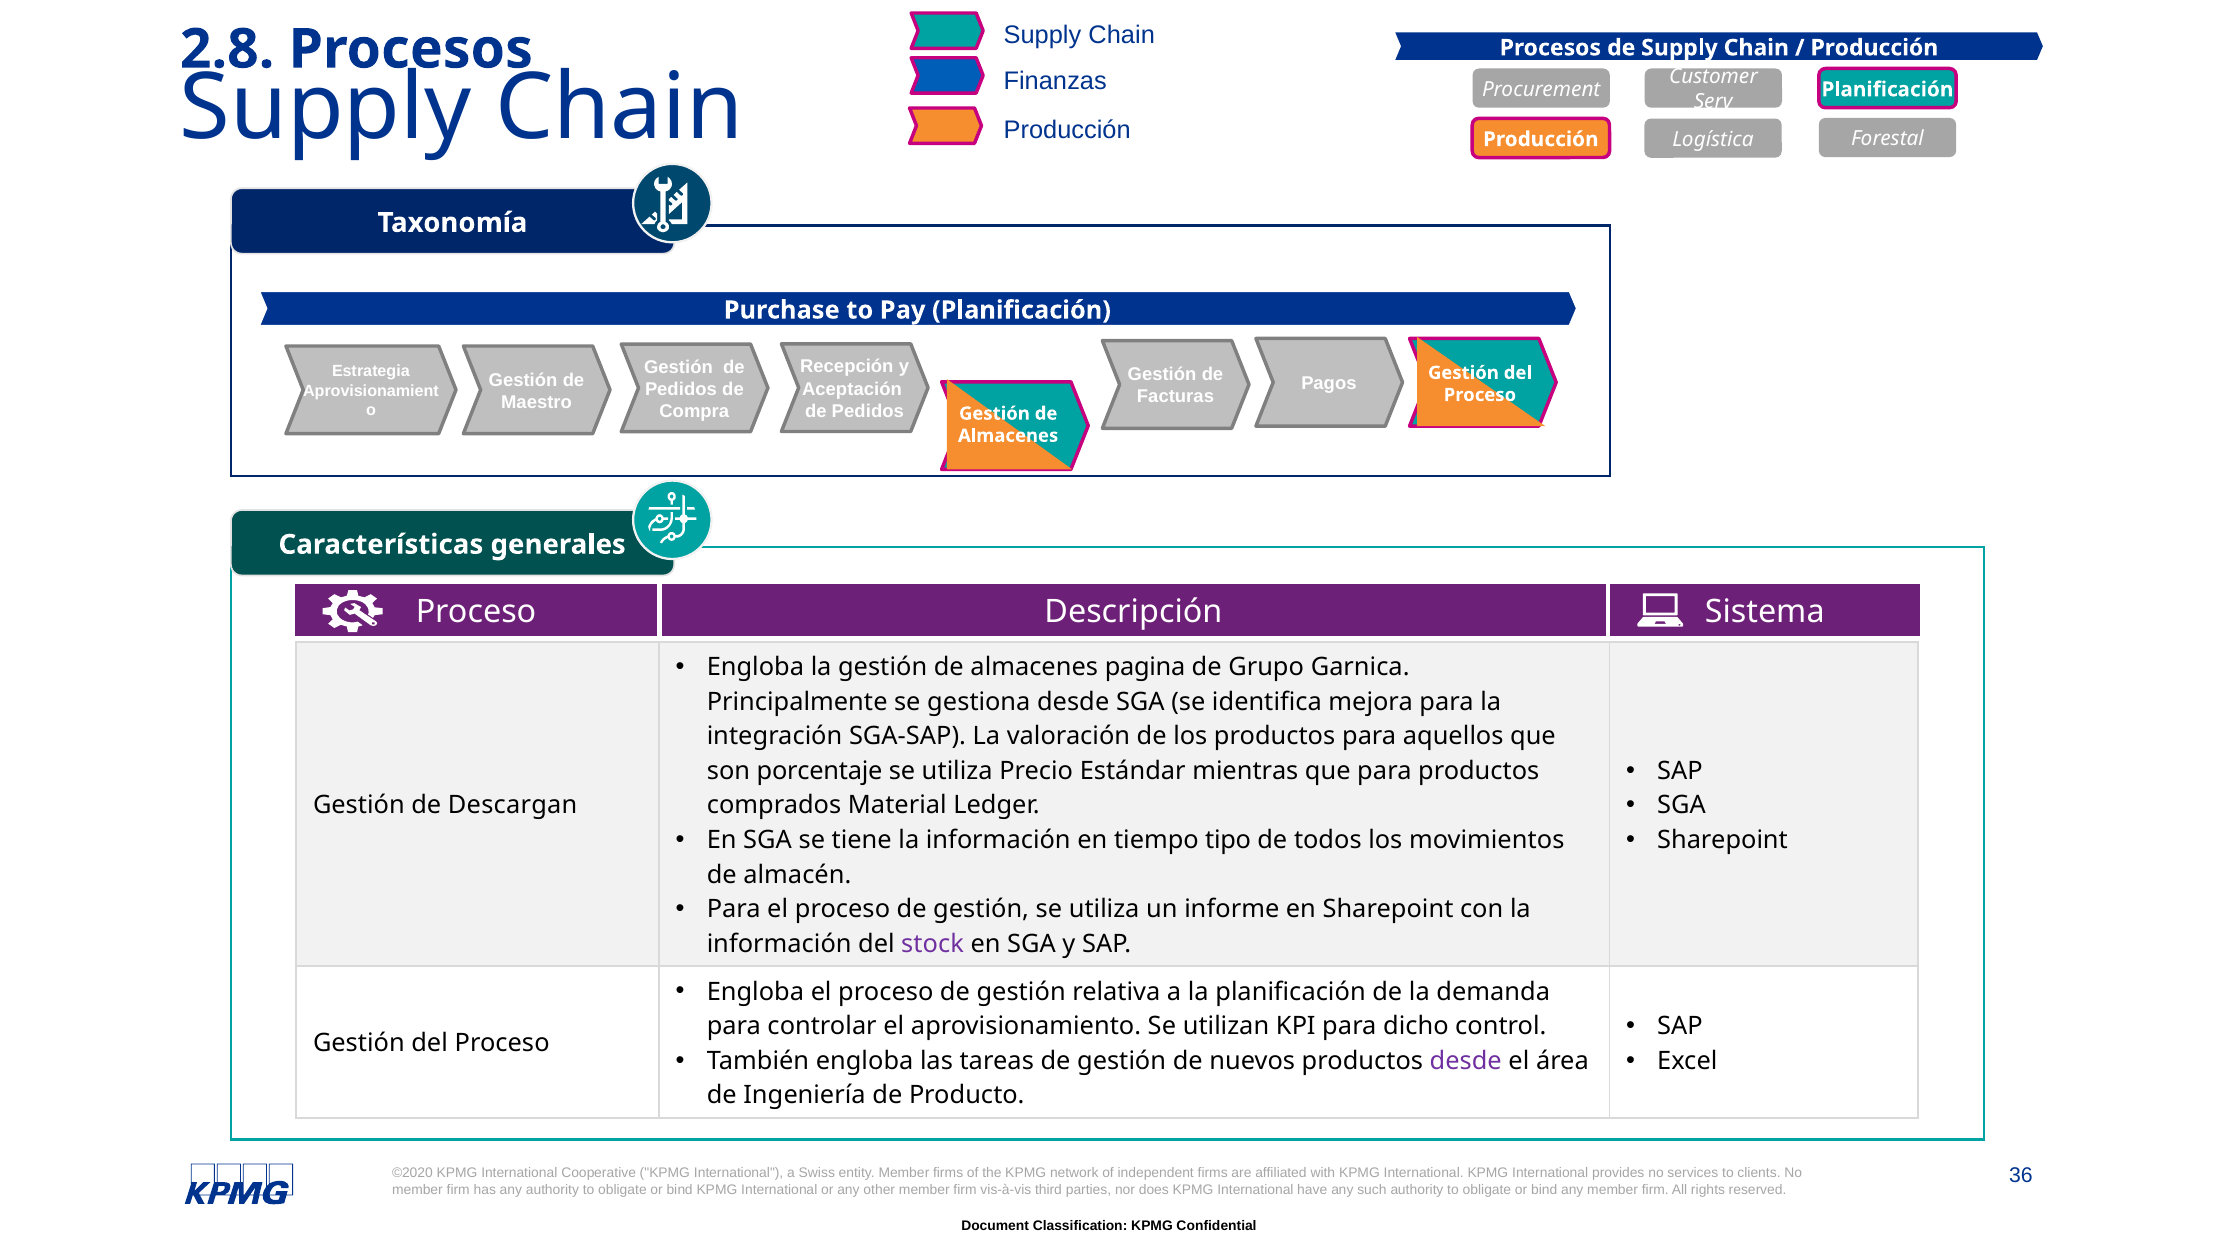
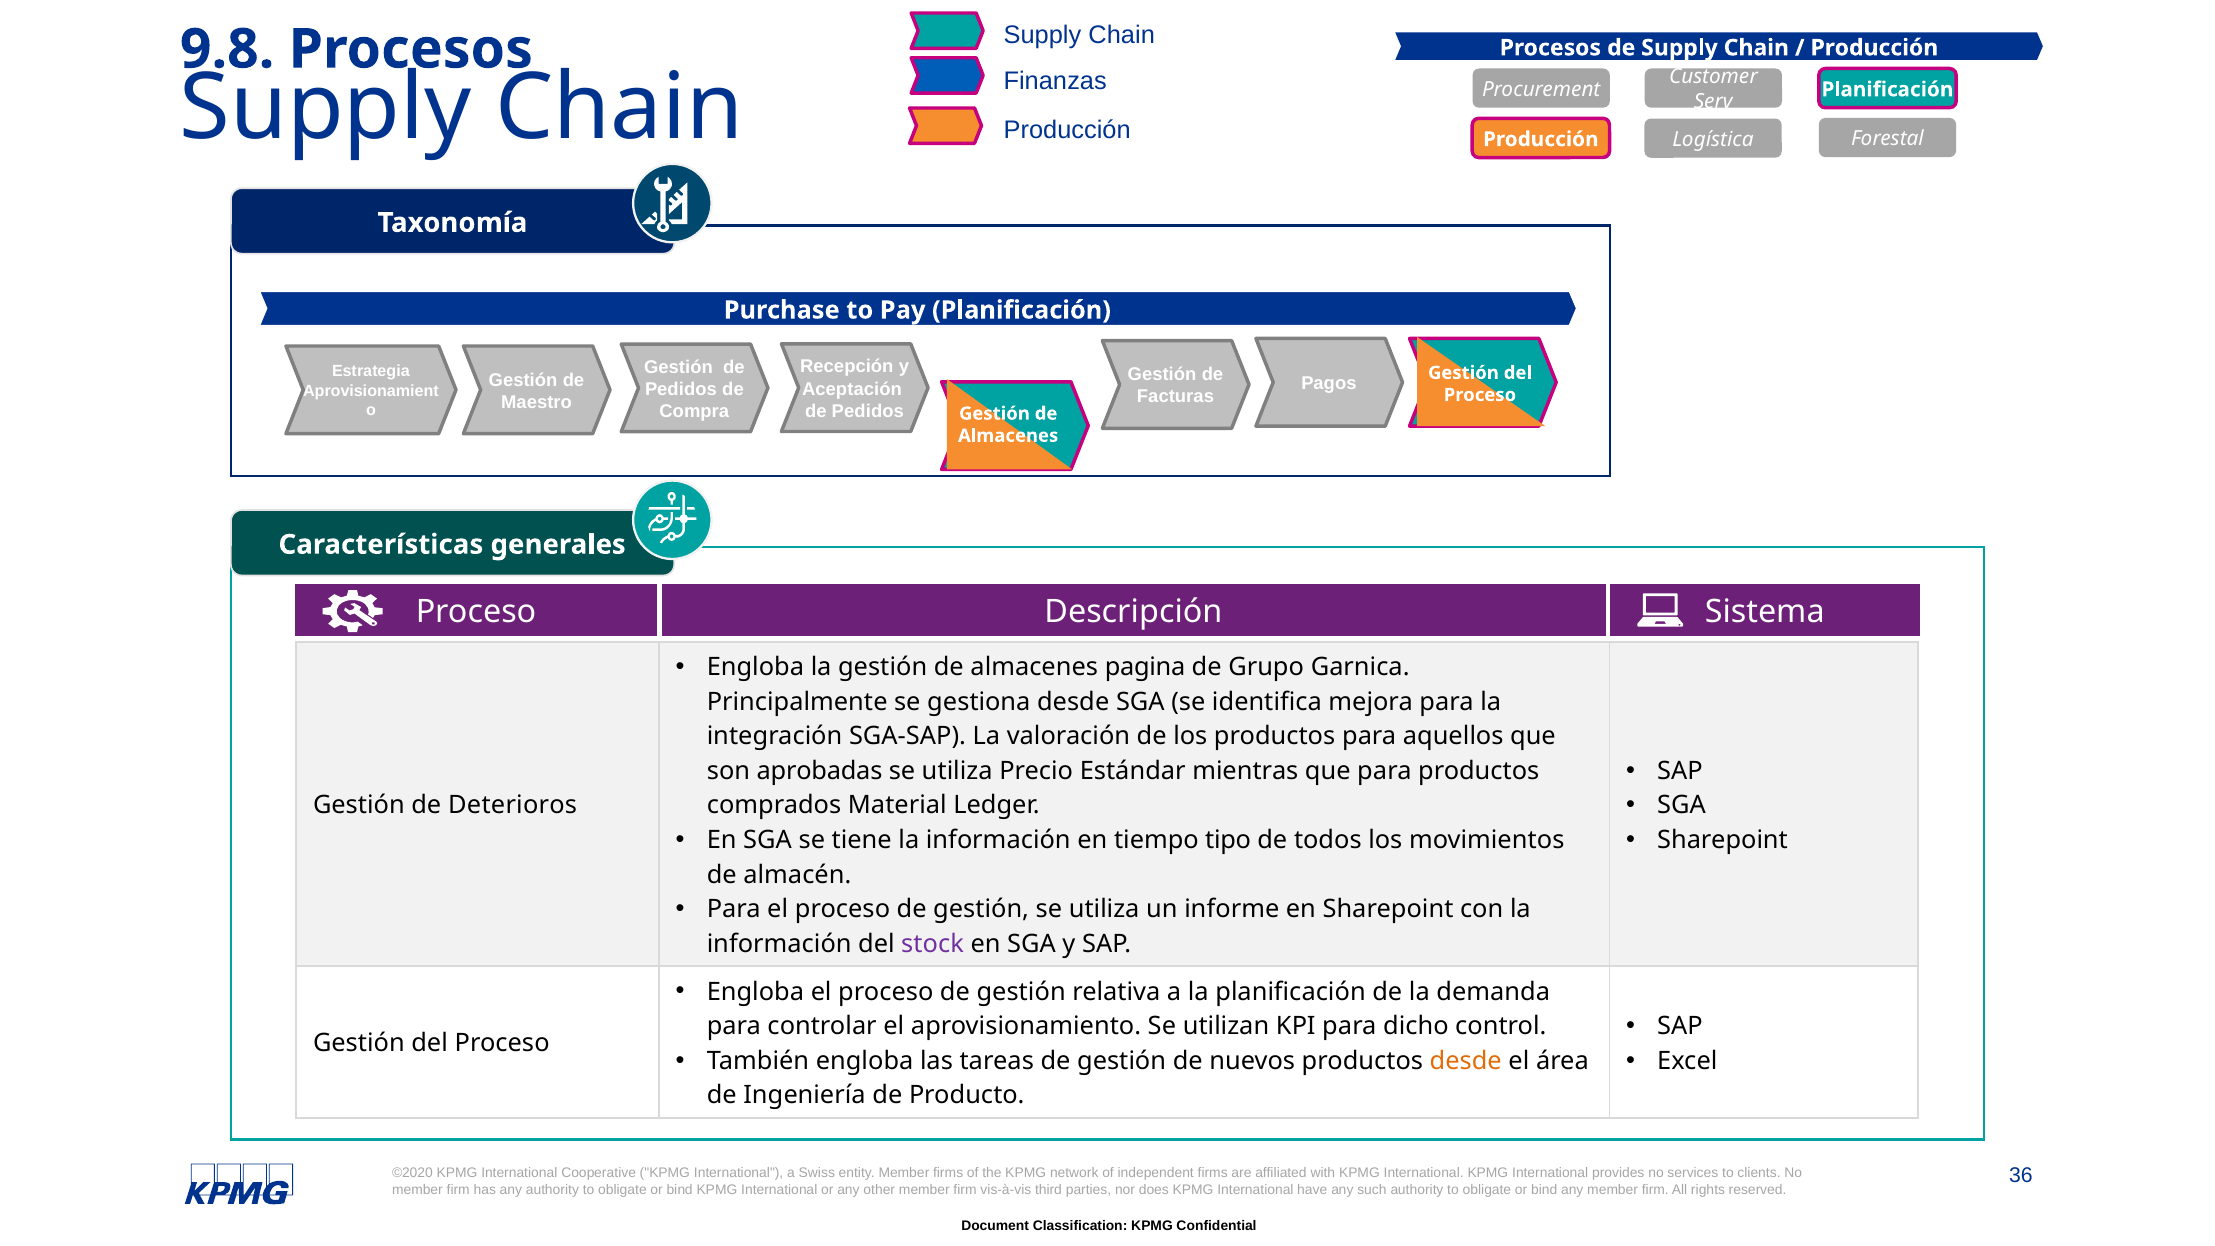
2.8: 2.8 -> 9.8 (227, 49)
porcentaje: porcentaje -> aprobadas (820, 771)
Descargan: Descargan -> Deterioros (513, 805)
desde colour: purple -> orange (1466, 1061)
